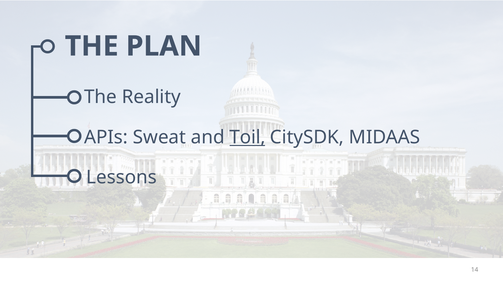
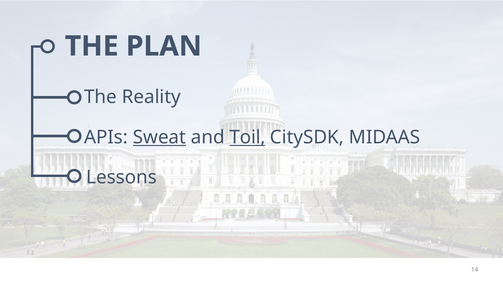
Sweat underline: none -> present (159, 137)
